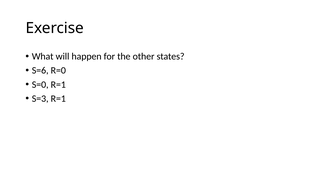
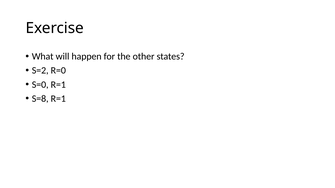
S=6: S=6 -> S=2 (40, 71)
S=3: S=3 -> S=8 (40, 99)
